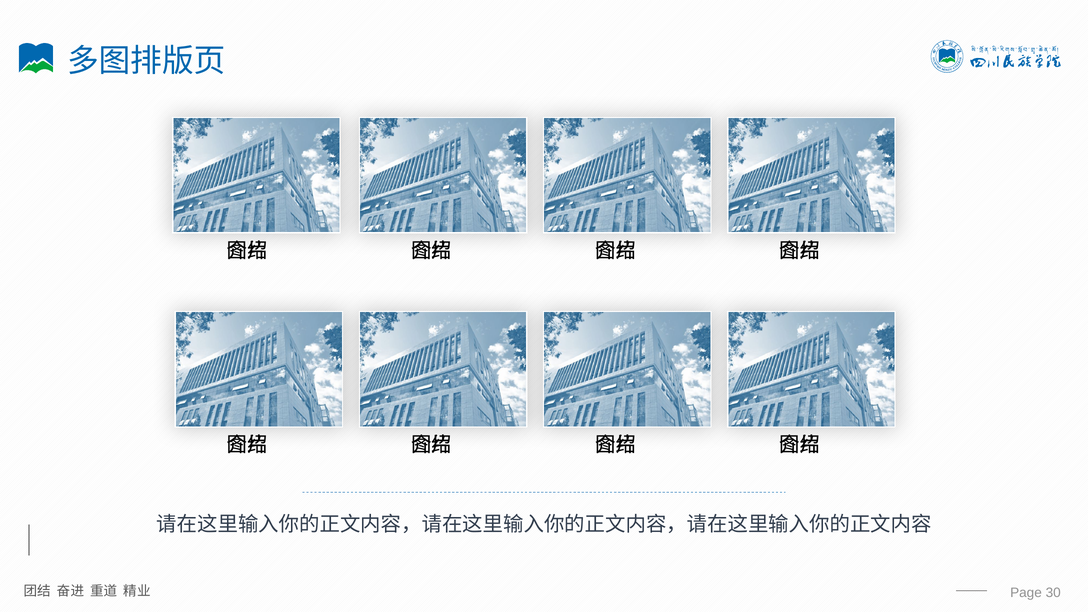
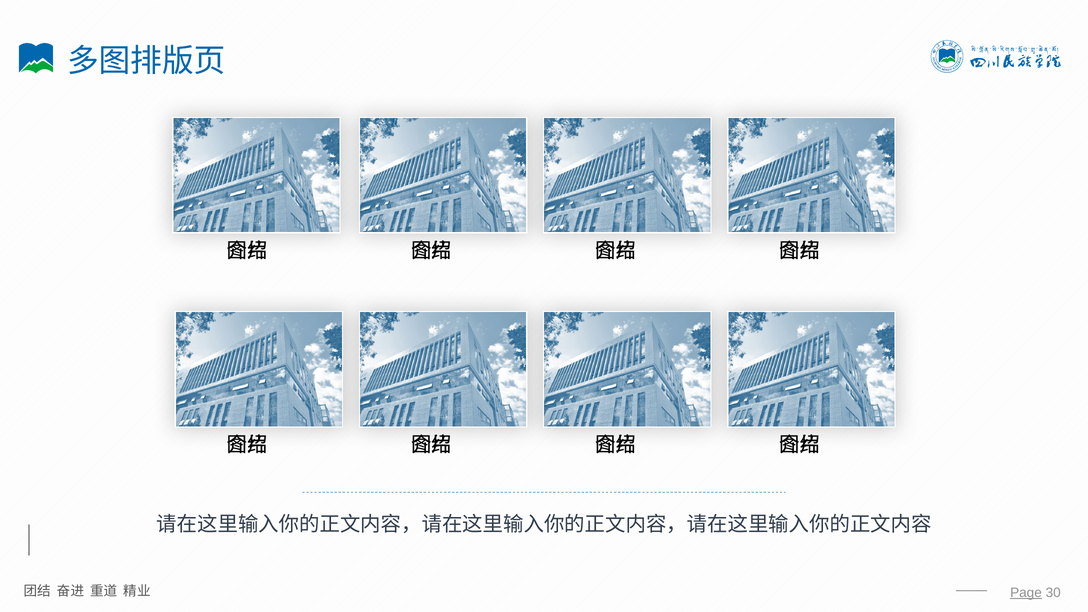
Page underline: none -> present (1026, 593)
